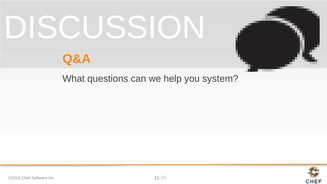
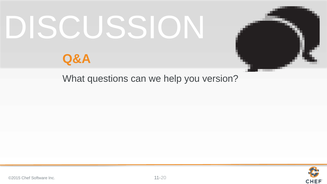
system: system -> version (220, 79)
